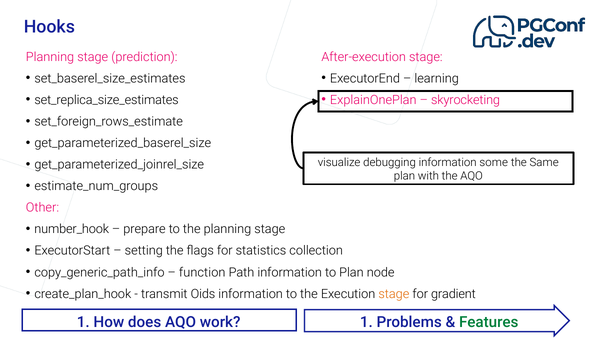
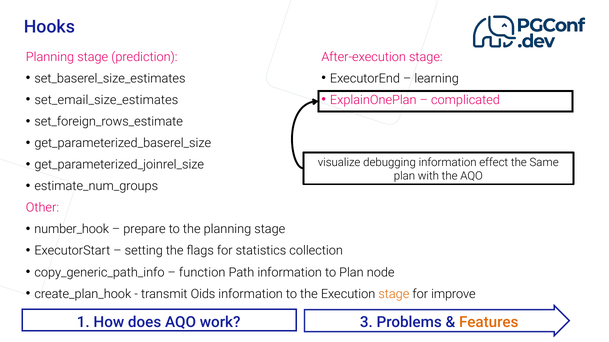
skyrocketing: skyrocketing -> complicated (465, 100)
set_replica_size_estimates: set_replica_size_estimates -> set_email_size_estimates (106, 100)
some: some -> effect (494, 163)
gradient: gradient -> improve (453, 294)
work 1: 1 -> 3 (366, 323)
Features colour: green -> orange (489, 323)
